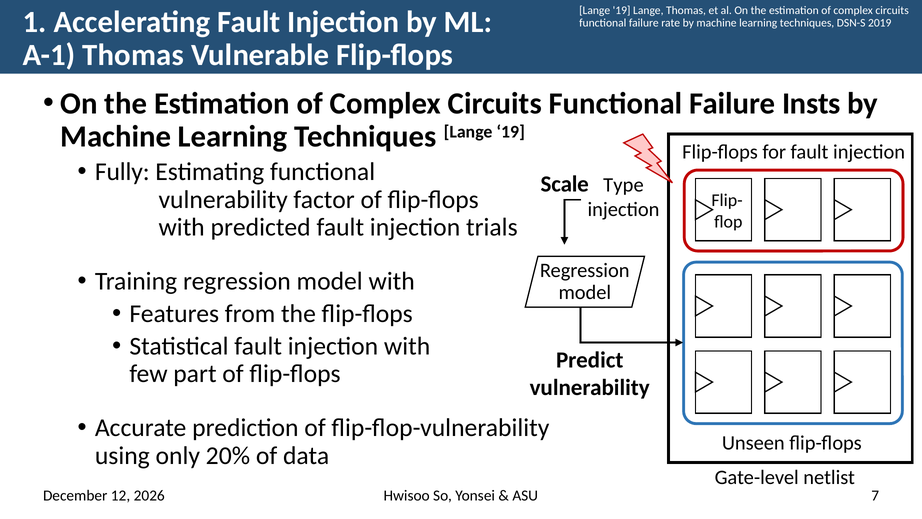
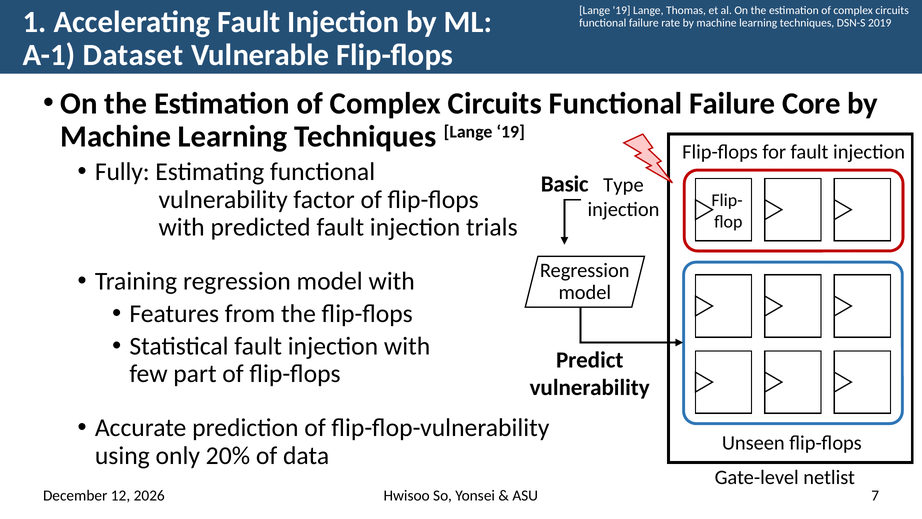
A-1 Thomas: Thomas -> Dataset (133, 55)
Insts: Insts -> Core (811, 103)
Scale: Scale -> Basic (565, 184)
